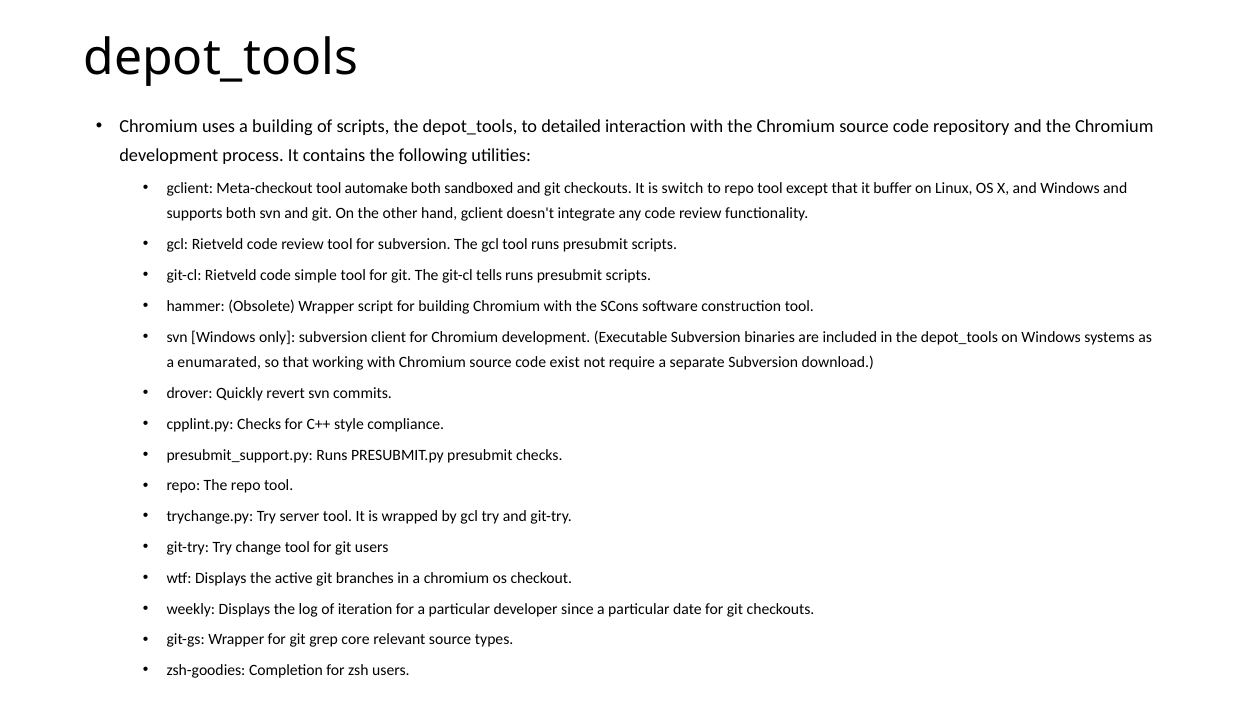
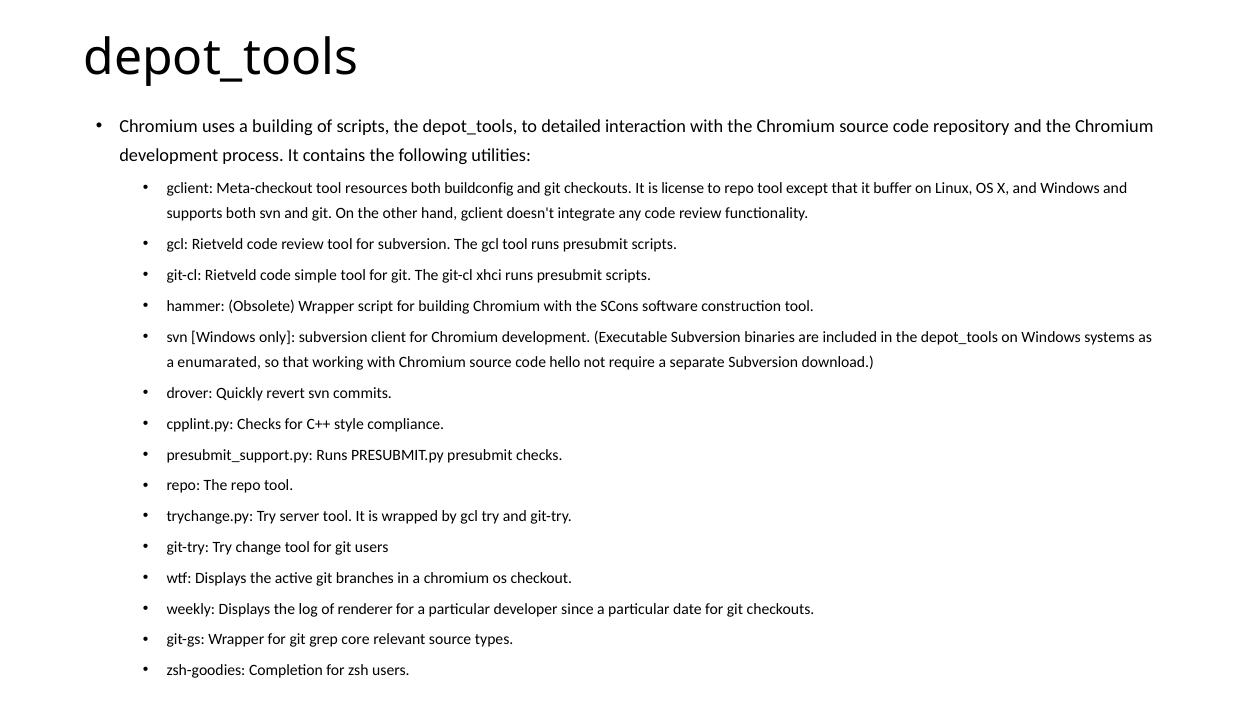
automake: automake -> resources (376, 188)
sandboxed: sandboxed -> buildconfig (479, 188)
switch: switch -> license (683, 188)
tells: tells -> xhci (489, 275)
exist: exist -> hello (565, 363)
iteration: iteration -> renderer (365, 609)
